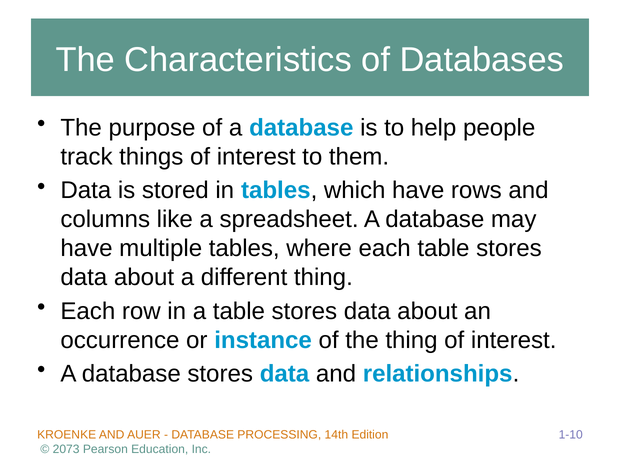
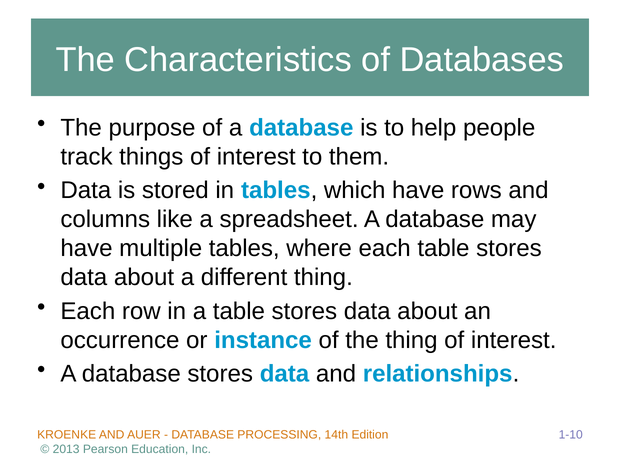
2073: 2073 -> 2013 (66, 449)
